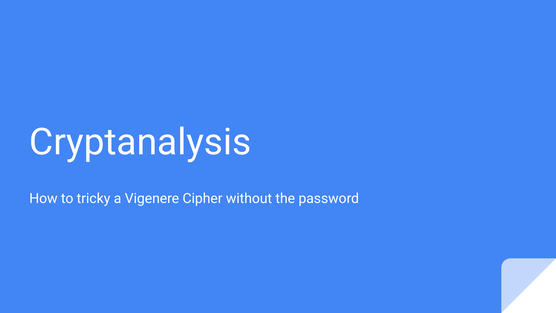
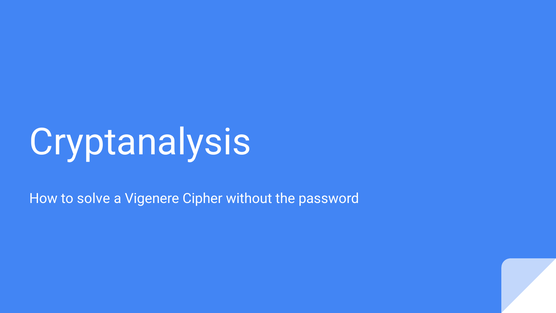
tricky: tricky -> solve (93, 198)
